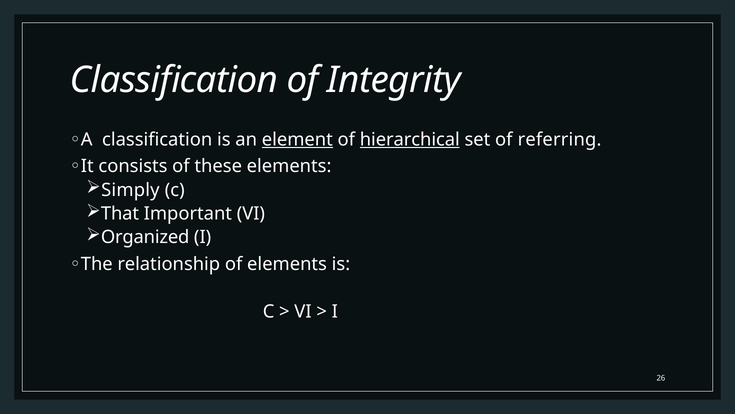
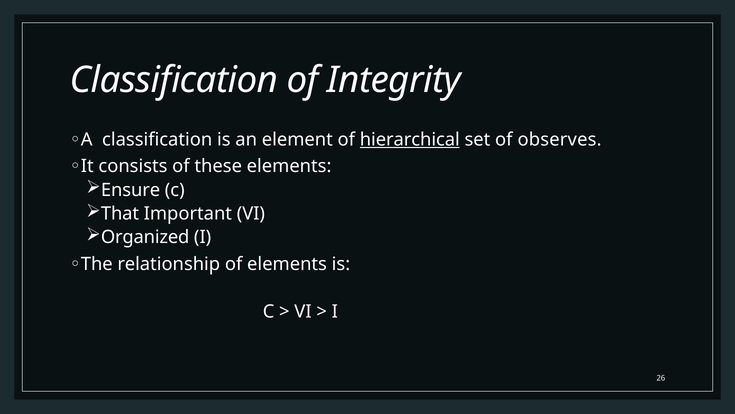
element underline: present -> none (297, 139)
referring: referring -> observes (560, 139)
Simply: Simply -> Ensure (131, 190)
